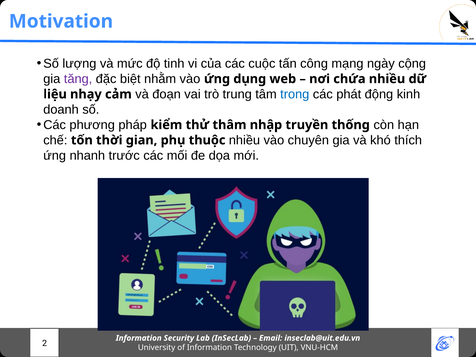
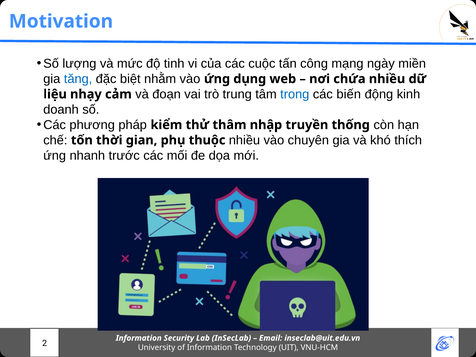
cộng: cộng -> miền (412, 64)
tăng colour: purple -> blue (78, 79)
phát: phát -> biến (349, 94)
